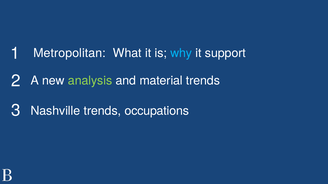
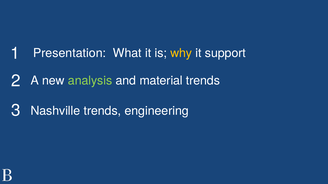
Metropolitan: Metropolitan -> Presentation (70, 53)
why colour: light blue -> yellow (181, 53)
occupations: occupations -> engineering (157, 111)
